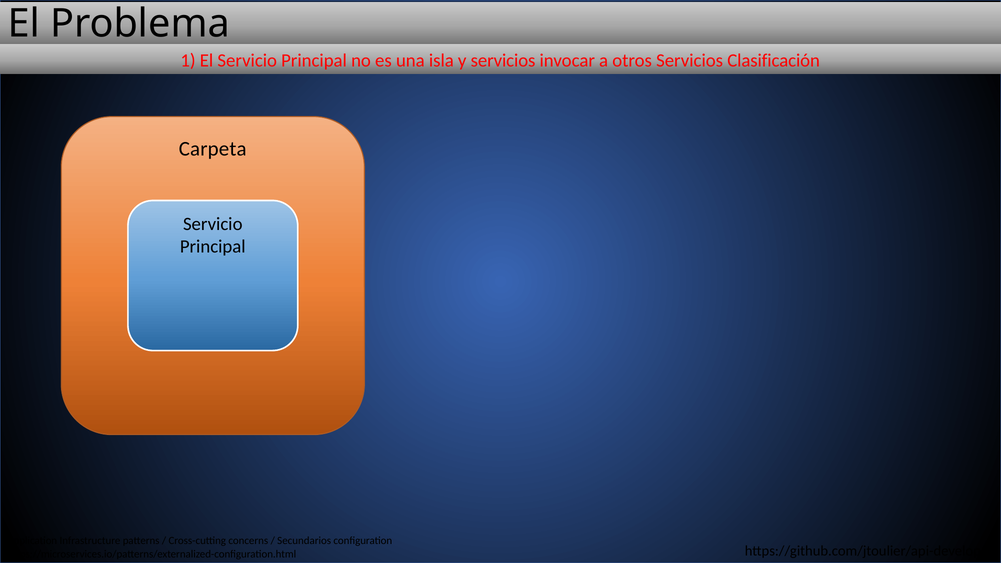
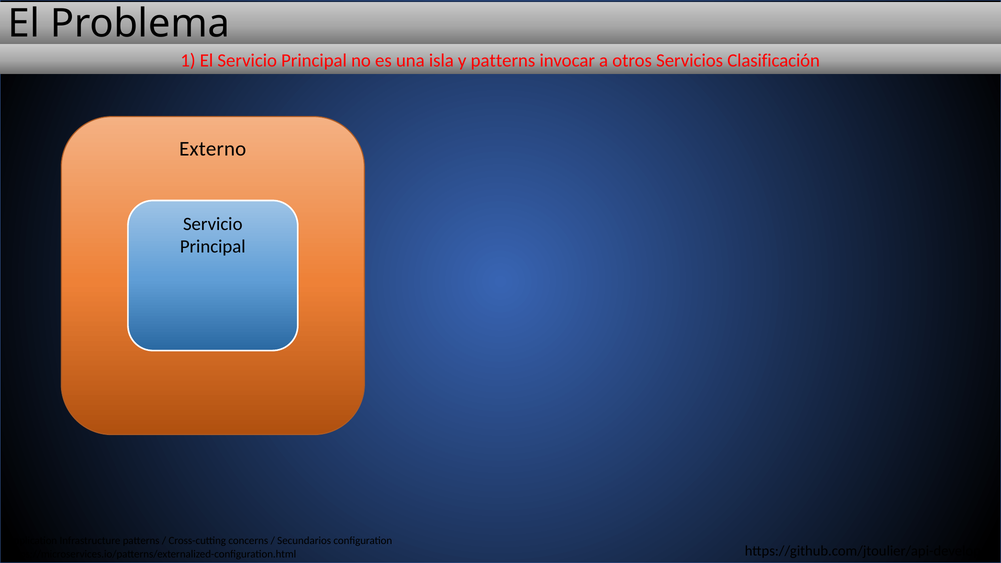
y servicios: servicios -> patterns (503, 60)
Carpeta: Carpeta -> Externo (213, 149)
